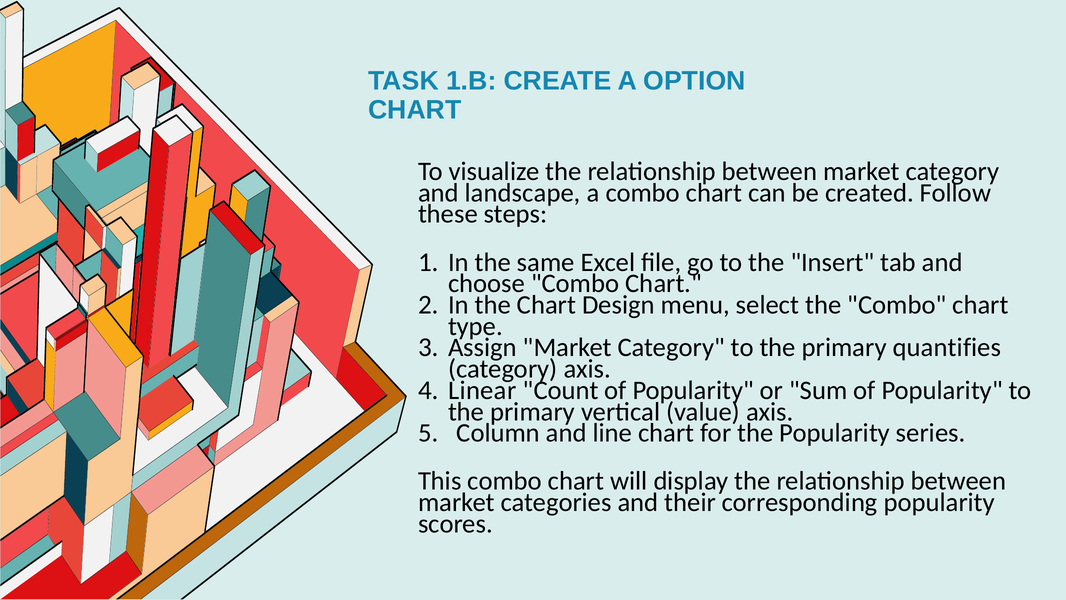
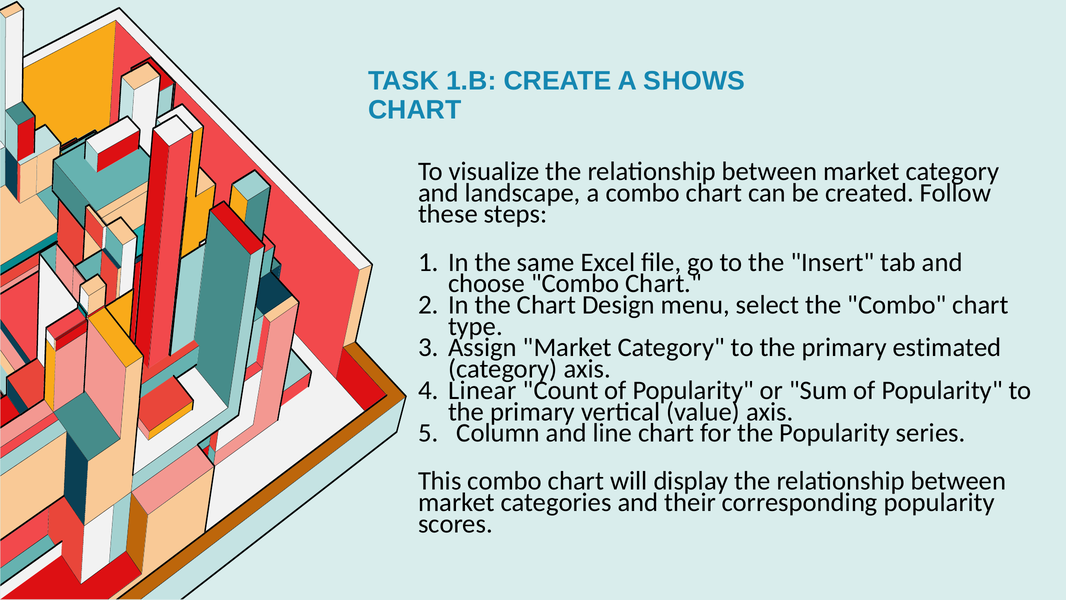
OPTION: OPTION -> SHOWS (694, 81)
quantifies: quantifies -> estimated (947, 347)
